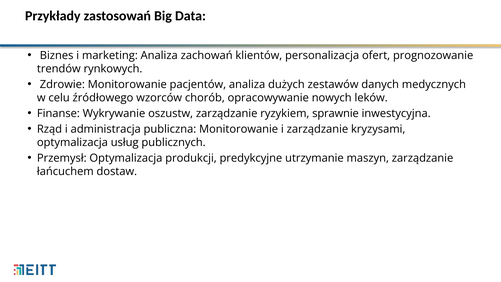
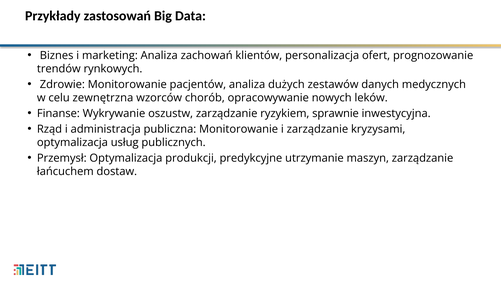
źródłowego: źródłowego -> zewnętrzna (103, 98)
